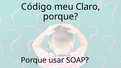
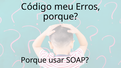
Claro: Claro -> Erros (88, 7)
